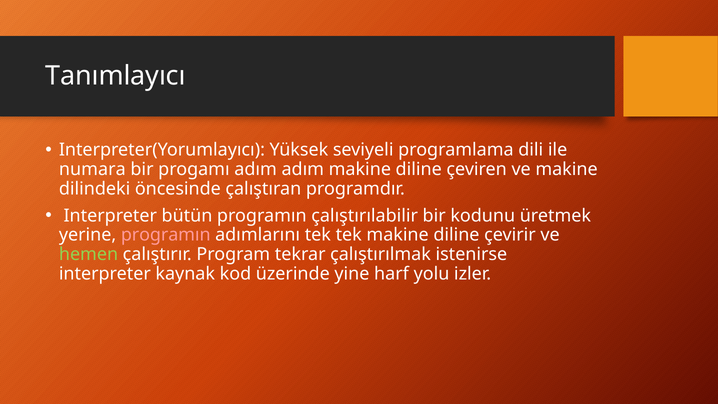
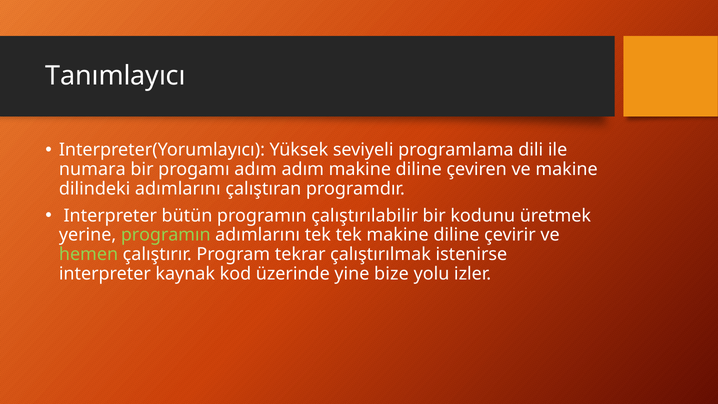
dilindeki öncesinde: öncesinde -> adımlarını (178, 189)
programın colour: pink -> light green (166, 235)
harf: harf -> bize (391, 274)
